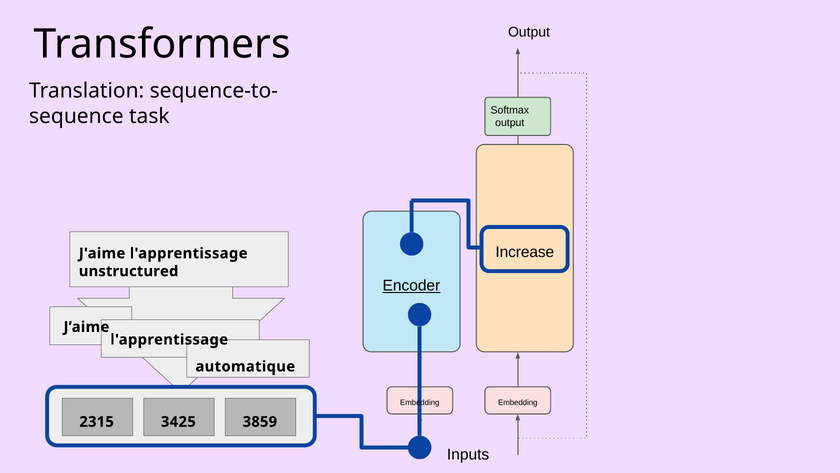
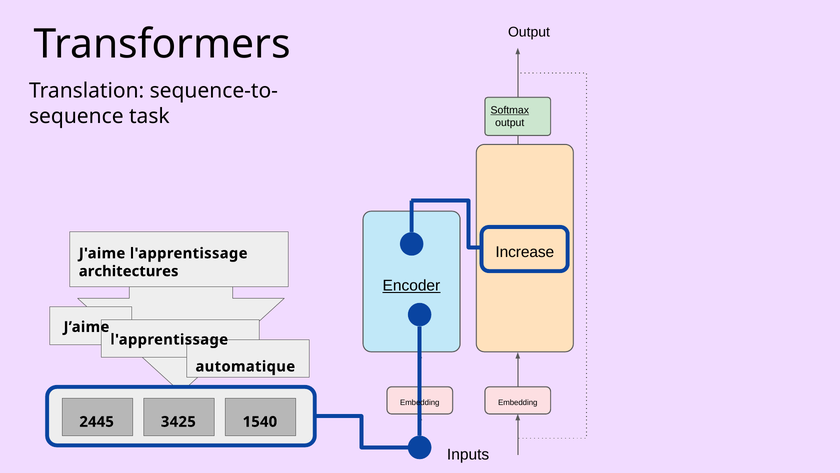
Softmax underline: none -> present (510, 110)
unstructured: unstructured -> architectures (129, 271)
2315: 2315 -> 2445 (97, 421)
3859: 3859 -> 1540 (260, 421)
